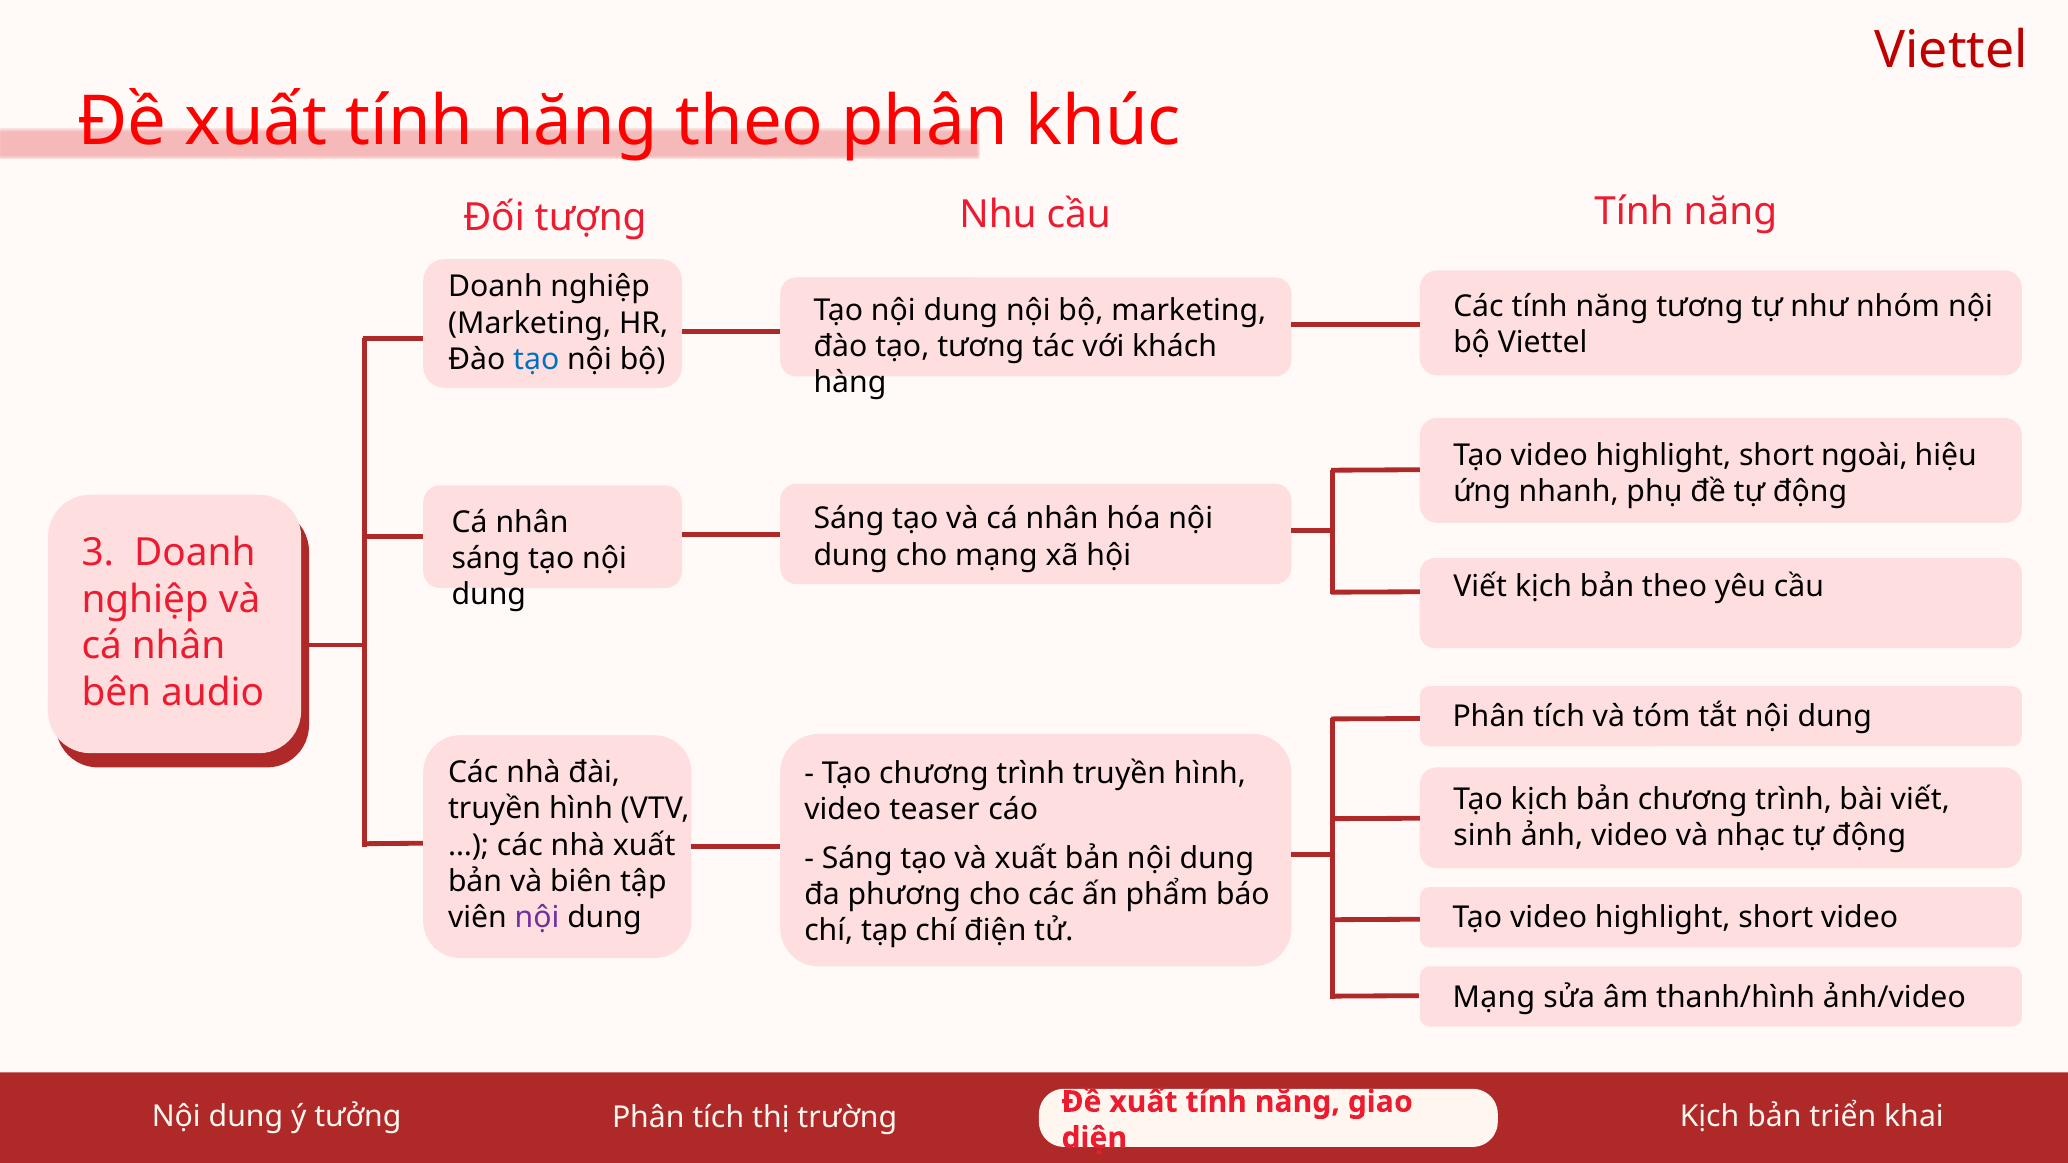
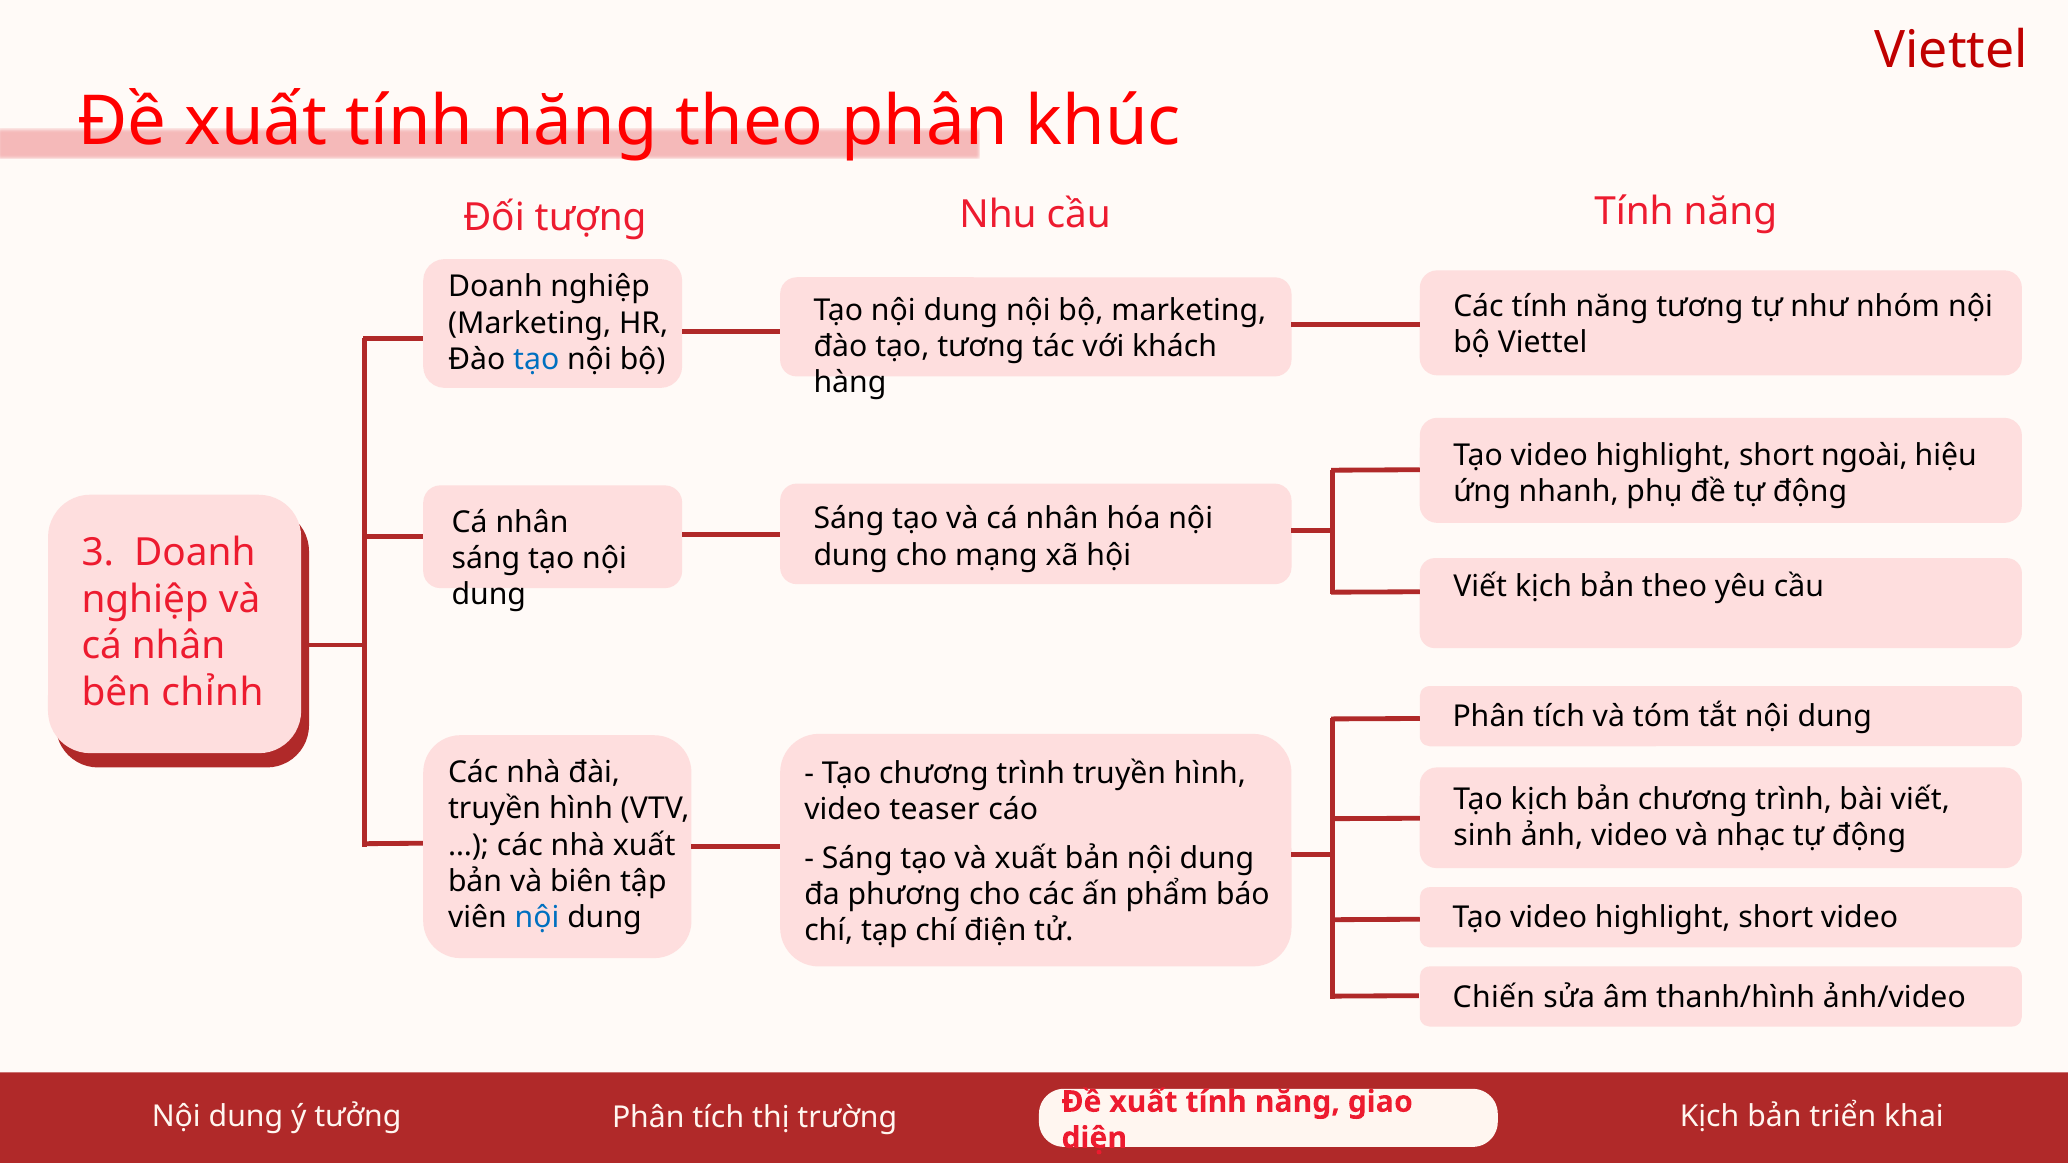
audio: audio -> chỉnh (212, 693)
nội colour: purple -> blue (537, 918)
Mạng: Mạng -> Chiến (1494, 997)
